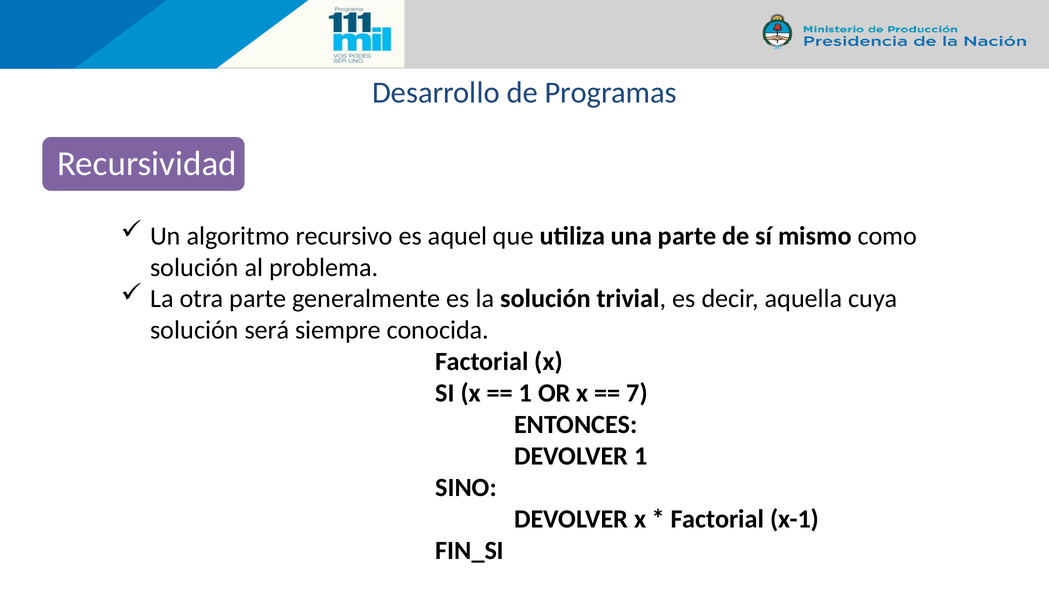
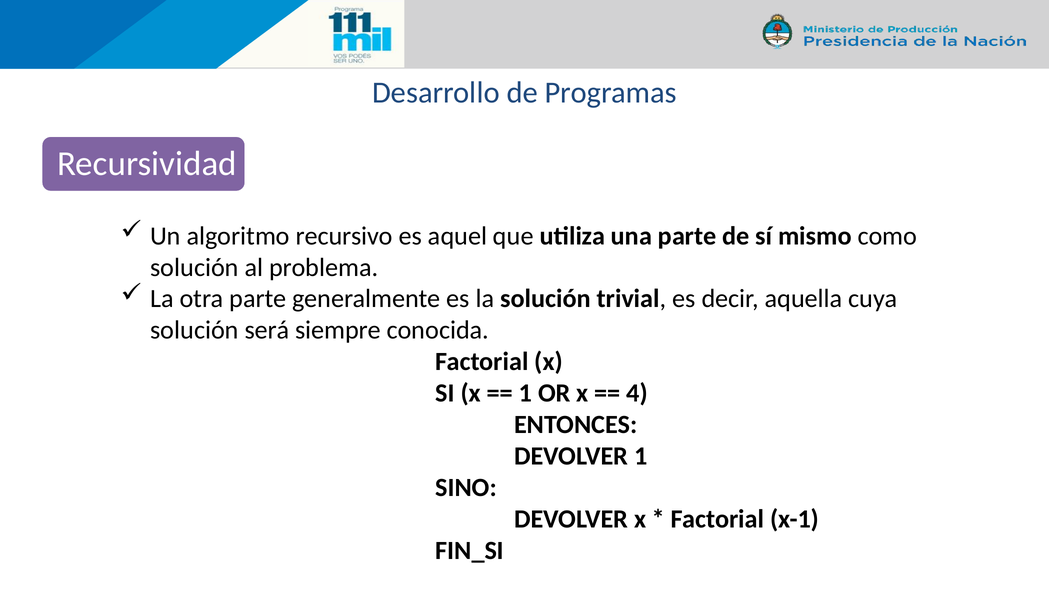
7: 7 -> 4 (637, 393)
